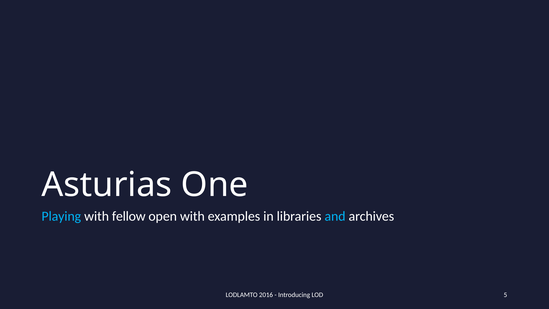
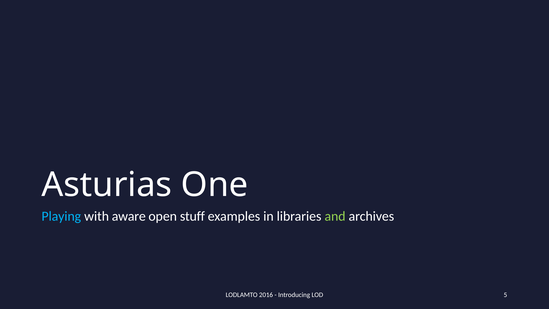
fellow: fellow -> aware (129, 216)
open with: with -> stuff (192, 216)
and colour: light blue -> light green (335, 216)
